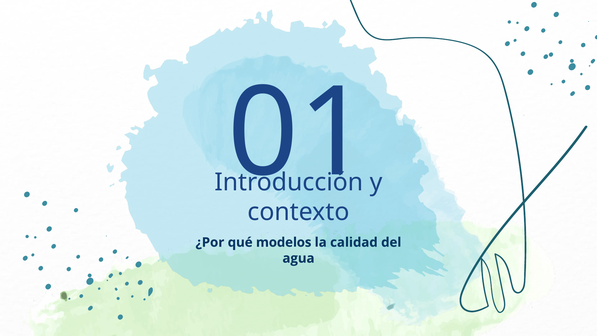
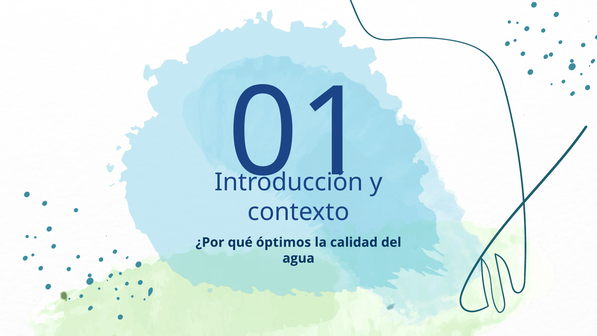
modelos: modelos -> óptimos (284, 242)
